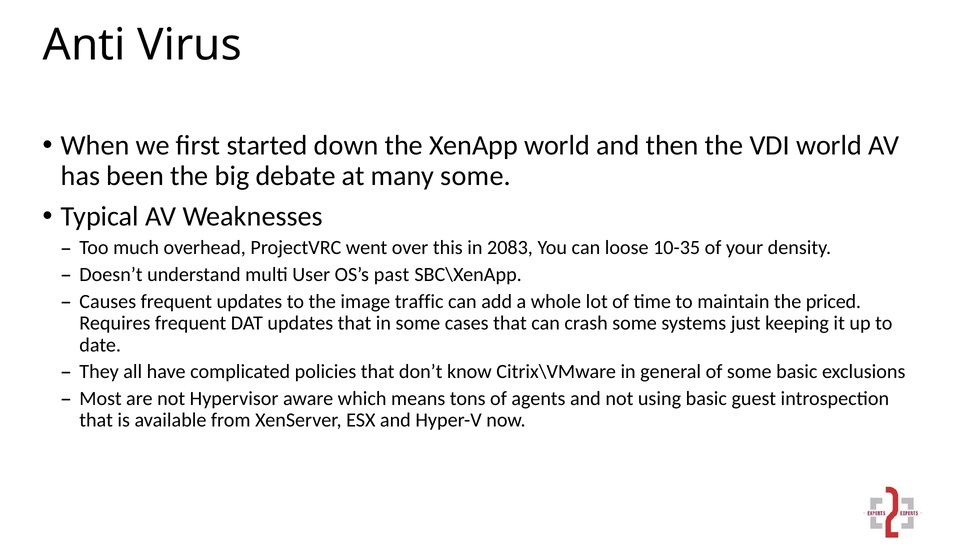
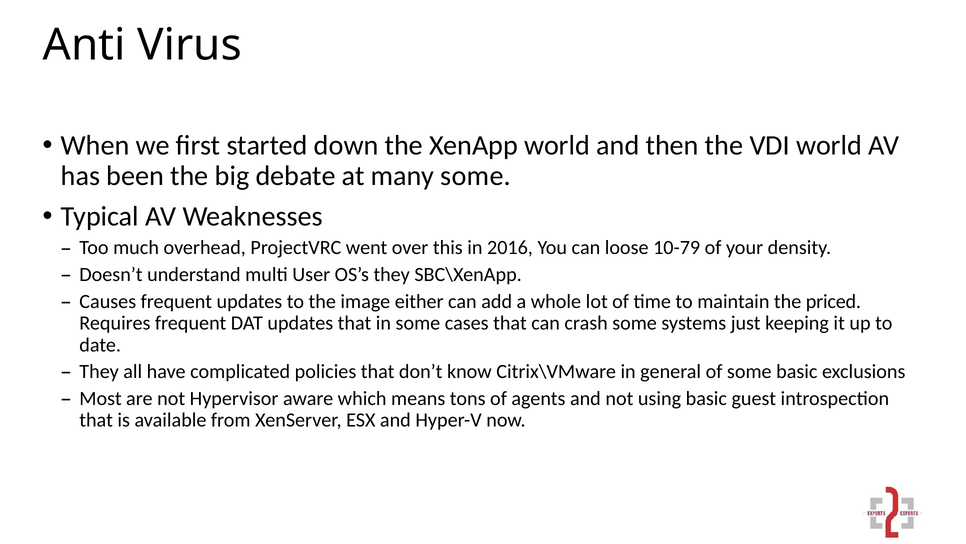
2083: 2083 -> 2016 (510, 248)
10-35: 10-35 -> 10-79 (677, 248)
OS’s past: past -> they (392, 274)
traffic: traffic -> either (419, 301)
